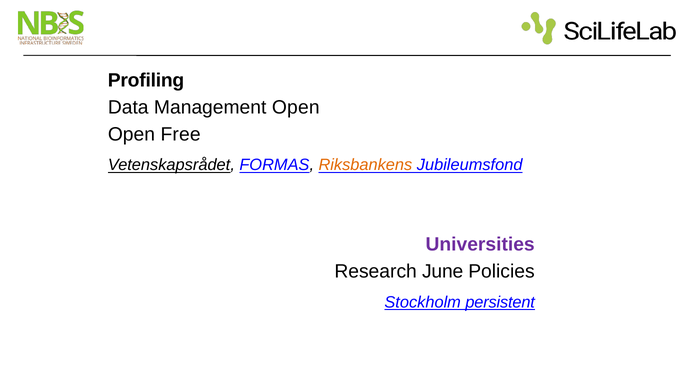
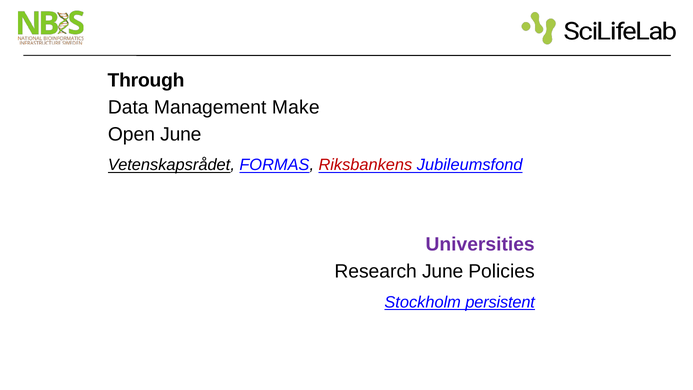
Profiling: Profiling -> Through (146, 80)
Management Open: Open -> Make (296, 107)
Open Free: Free -> June (181, 134)
Riksbankens colour: orange -> red (365, 165)
